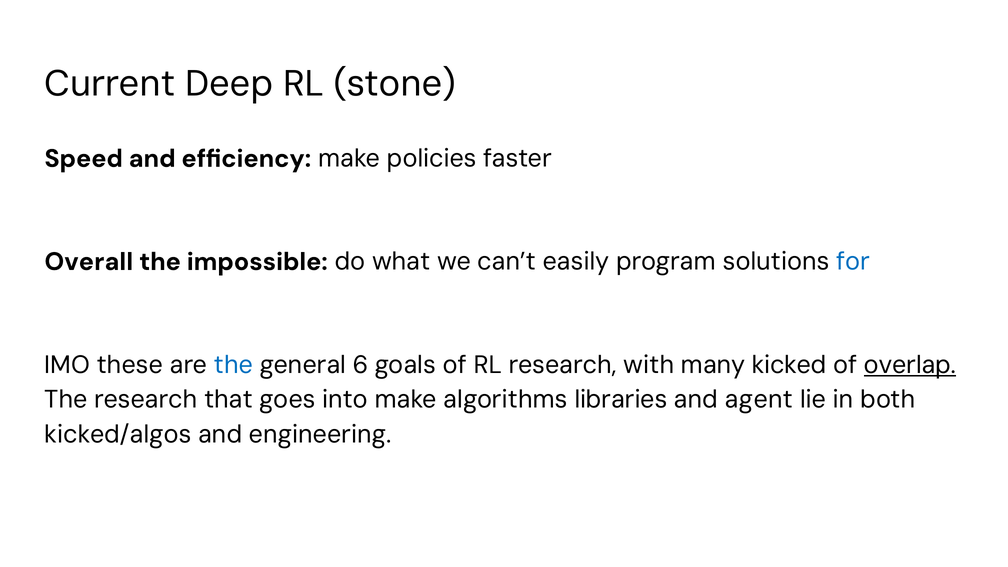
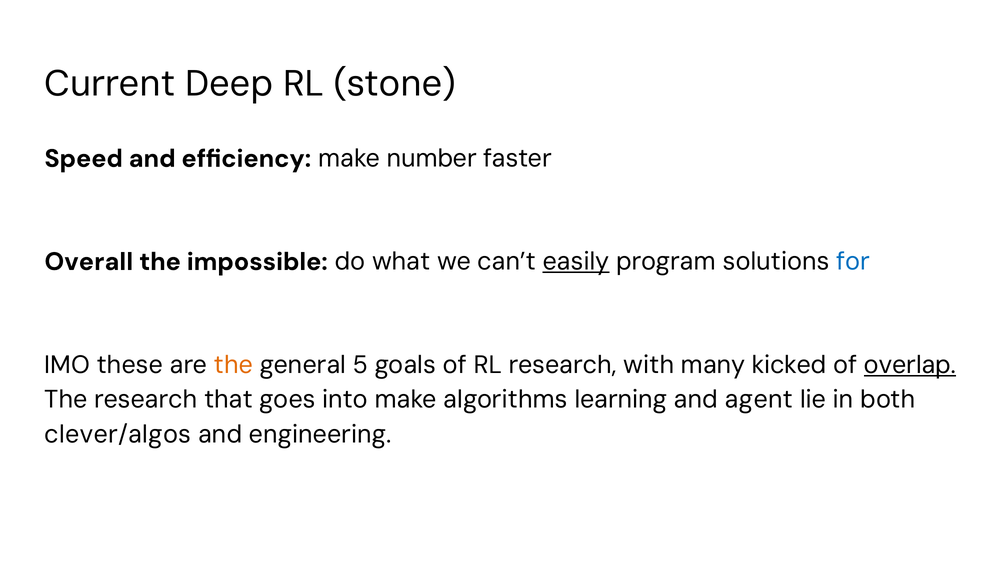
policies: policies -> number (432, 159)
easily underline: none -> present (576, 262)
the colour: blue -> orange (233, 365)
6: 6 -> 5 (360, 365)
libraries: libraries -> learning (621, 399)
kicked/algos: kicked/algos -> clever/algos (118, 434)
